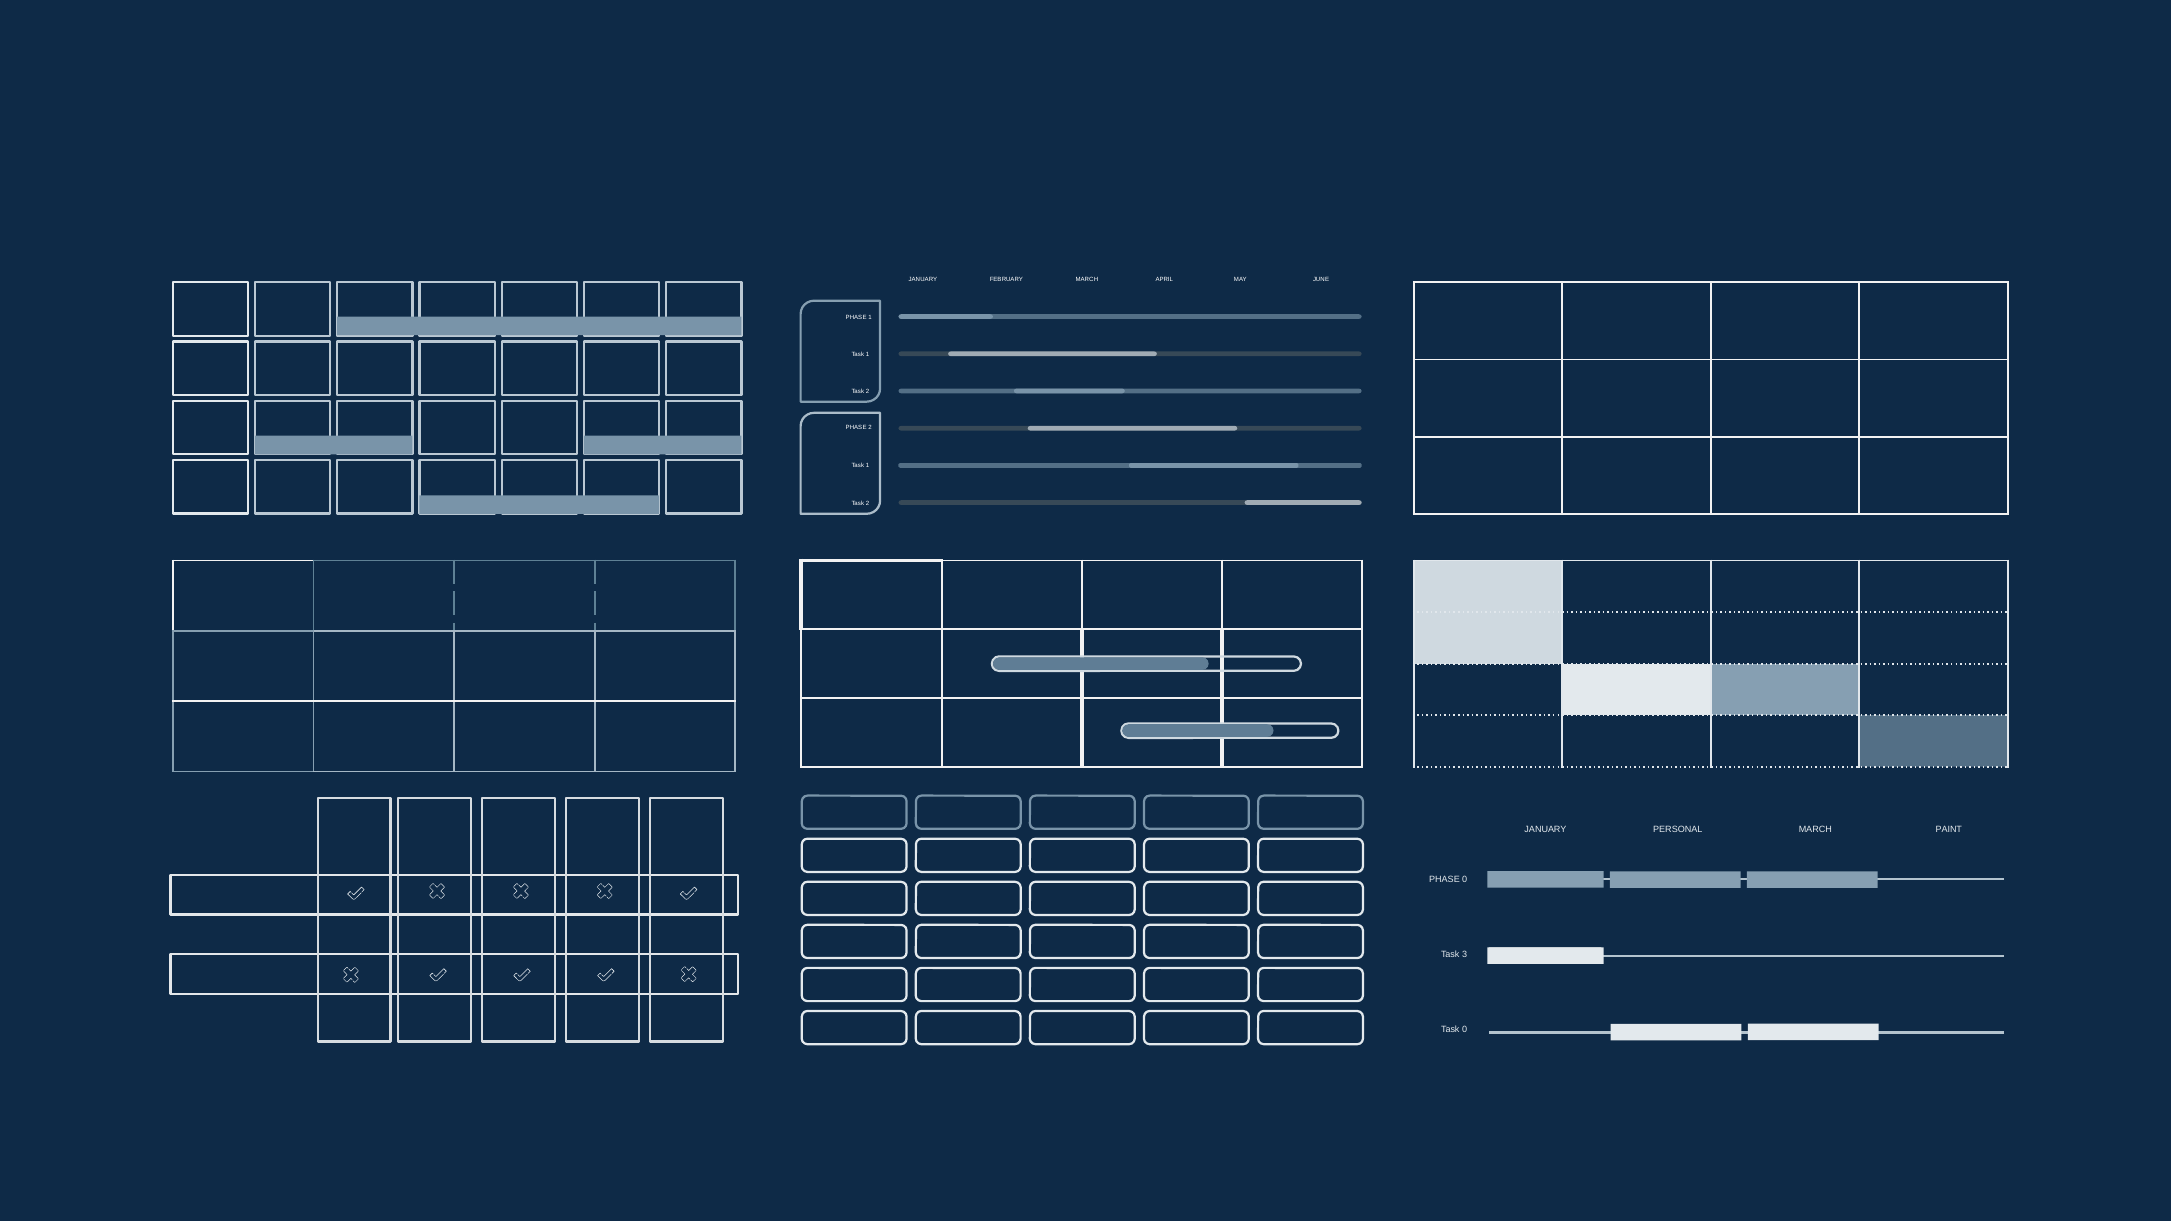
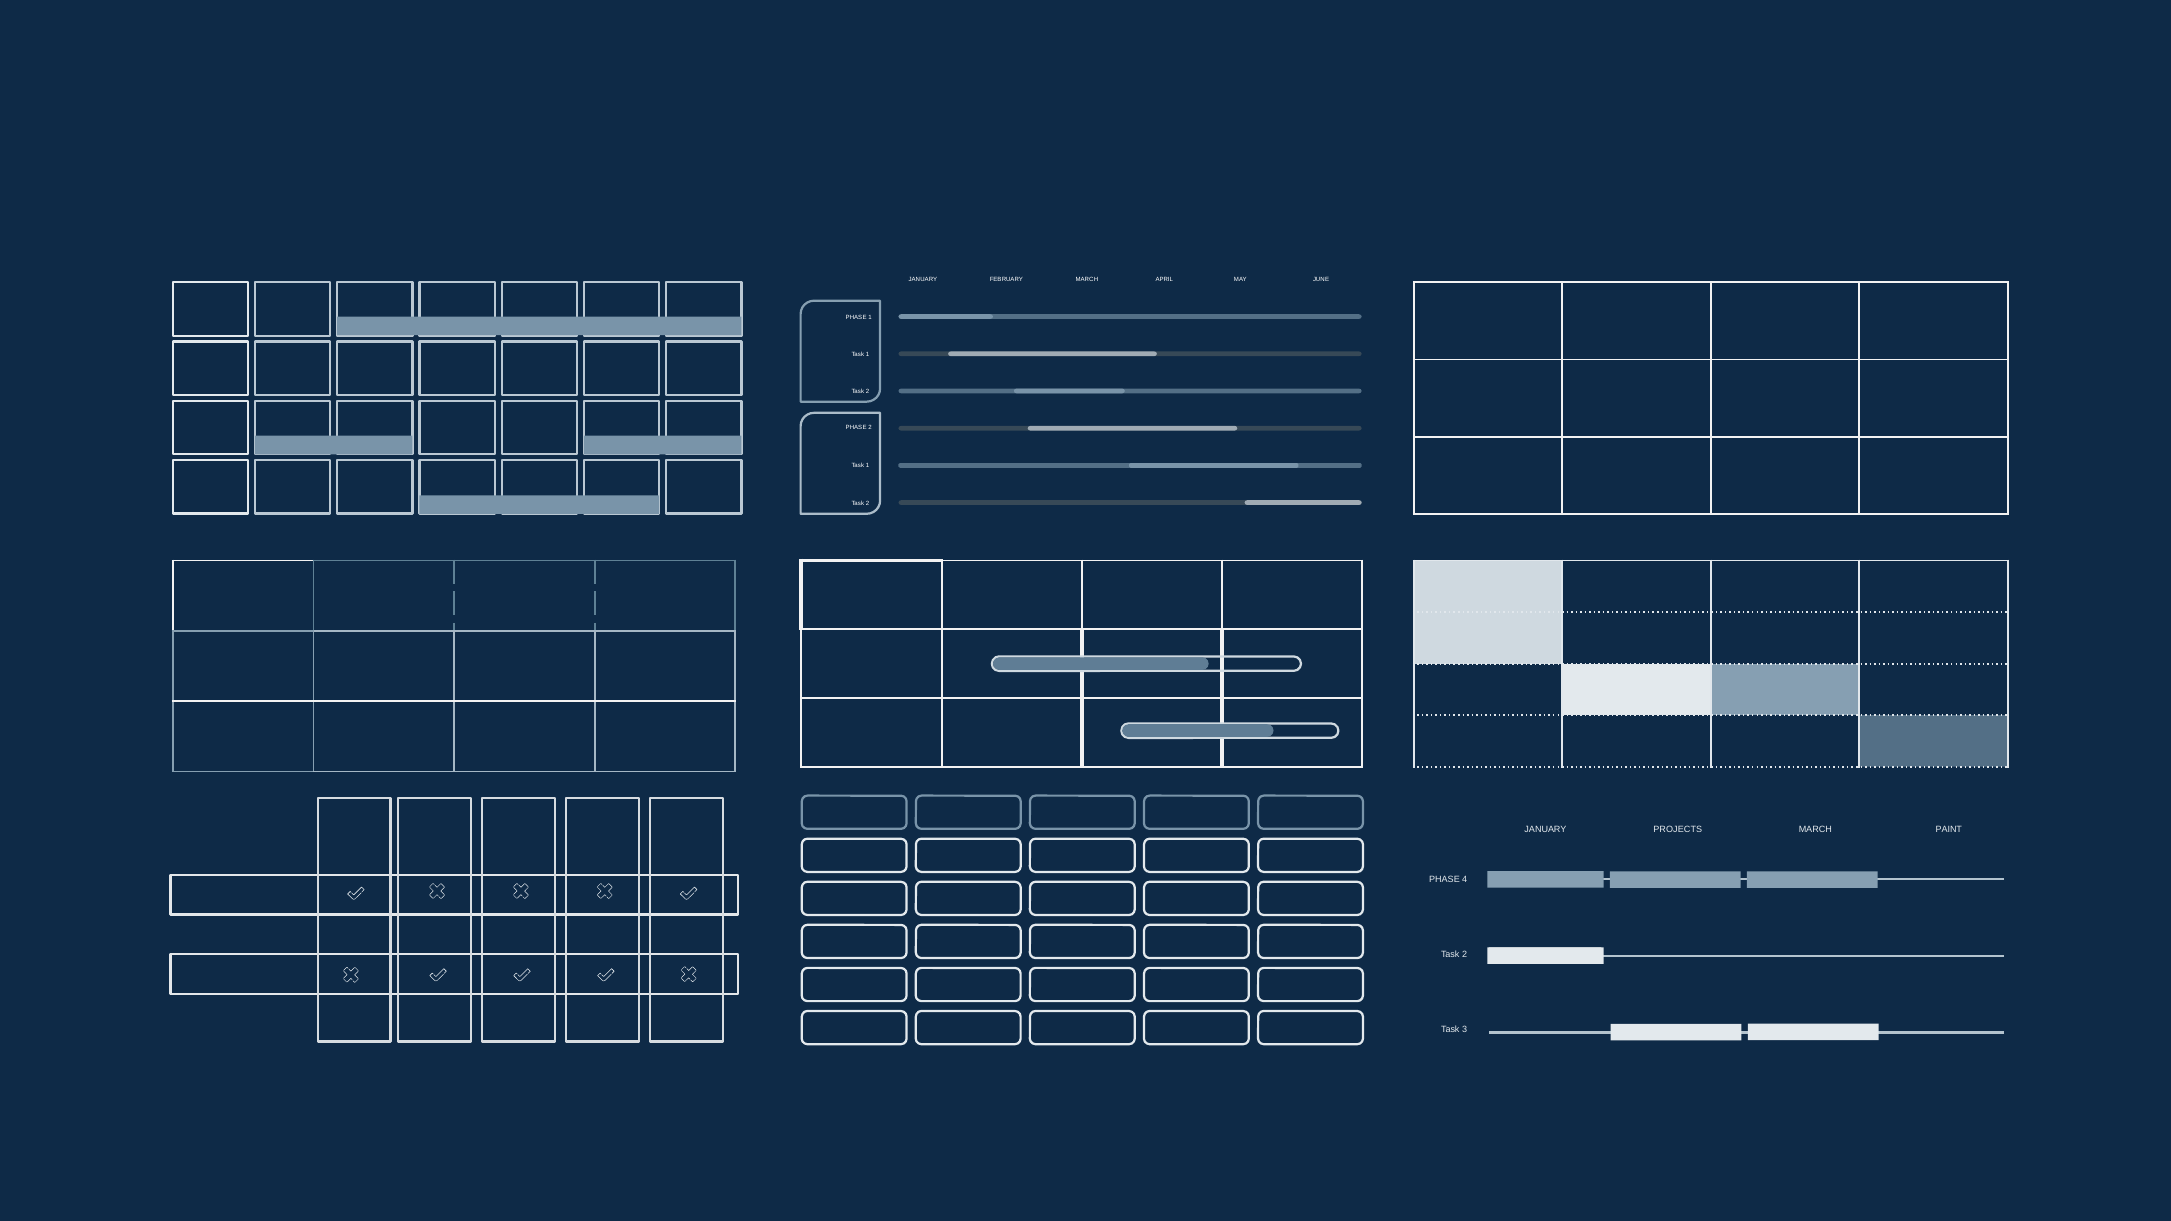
PERSONAL: PERSONAL -> PROJECTS (1678, 830)
PHASE 0: 0 -> 4 (1465, 880)
3: 3 -> 2 (1465, 955)
Task 0: 0 -> 3 (1465, 1030)
